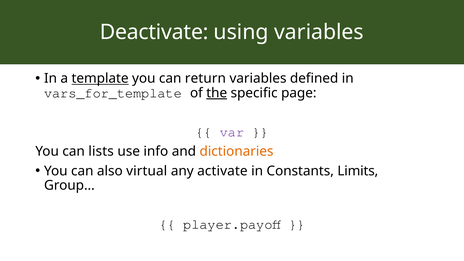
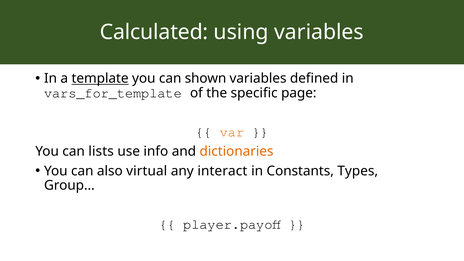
Deactivate: Deactivate -> Calculated (154, 32)
return: return -> shown (206, 78)
the underline: present -> none (217, 93)
var colour: purple -> orange (232, 132)
activate: activate -> interact (222, 171)
Limits: Limits -> Types (358, 171)
